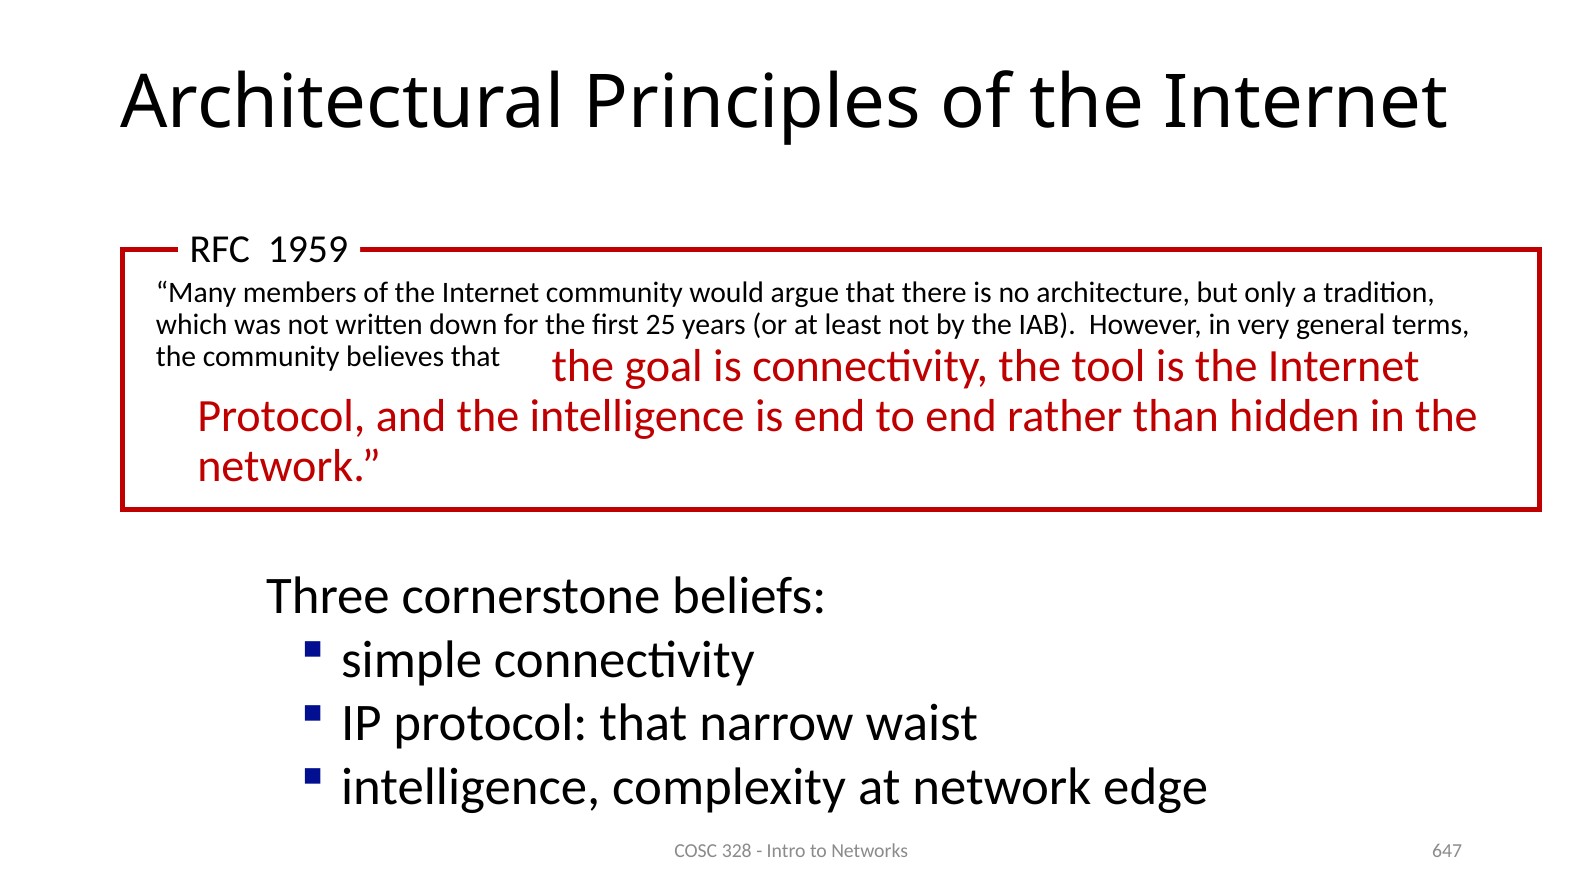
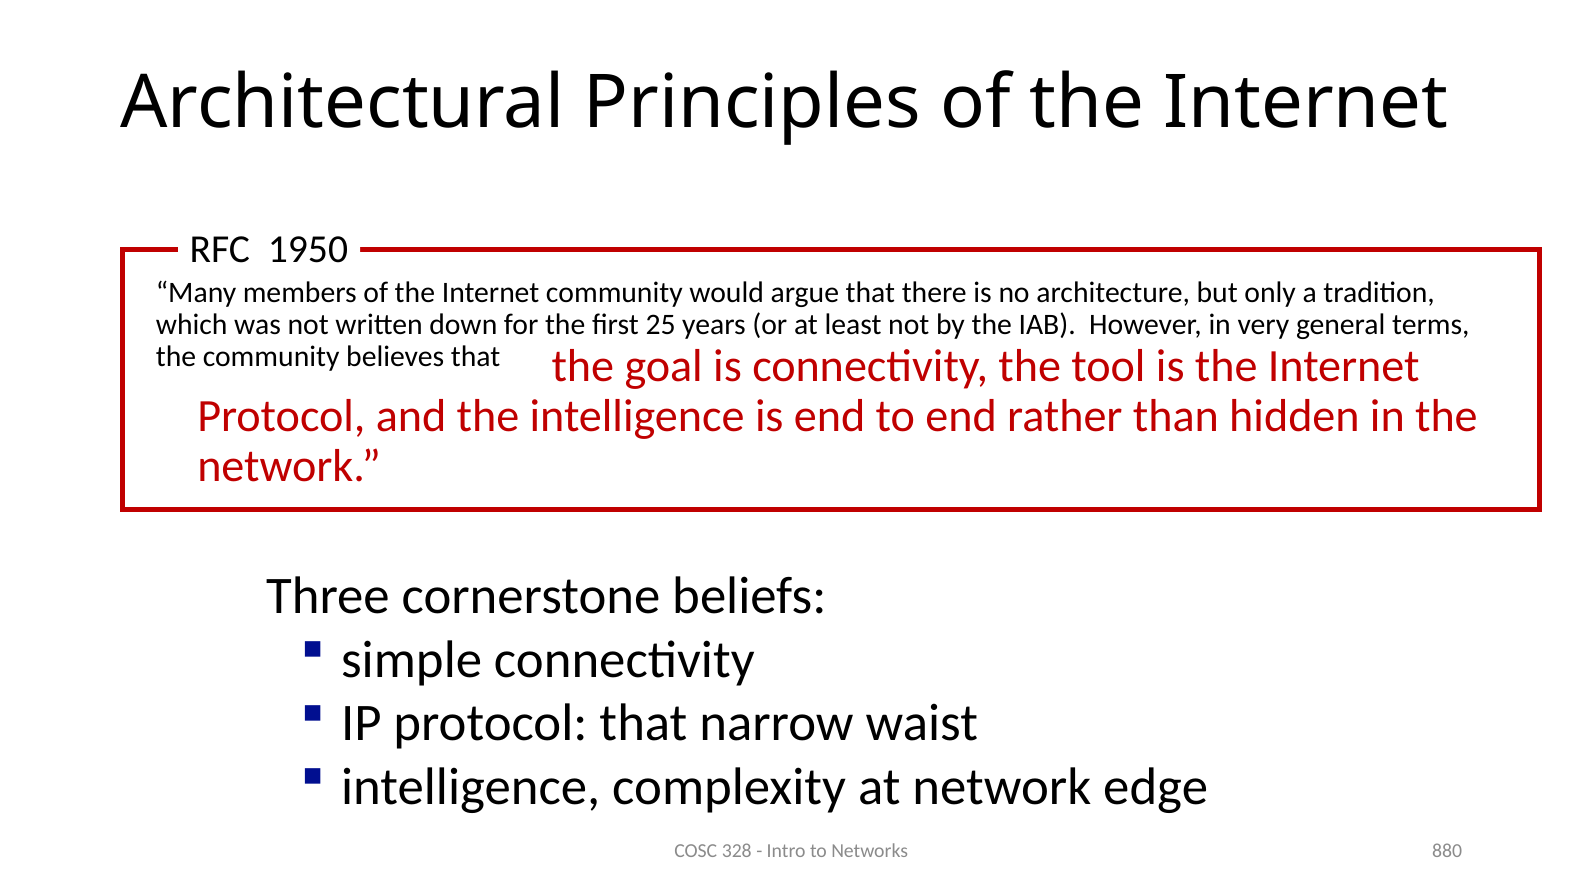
1959: 1959 -> 1950 (308, 249)
647: 647 -> 880 (1447, 850)
